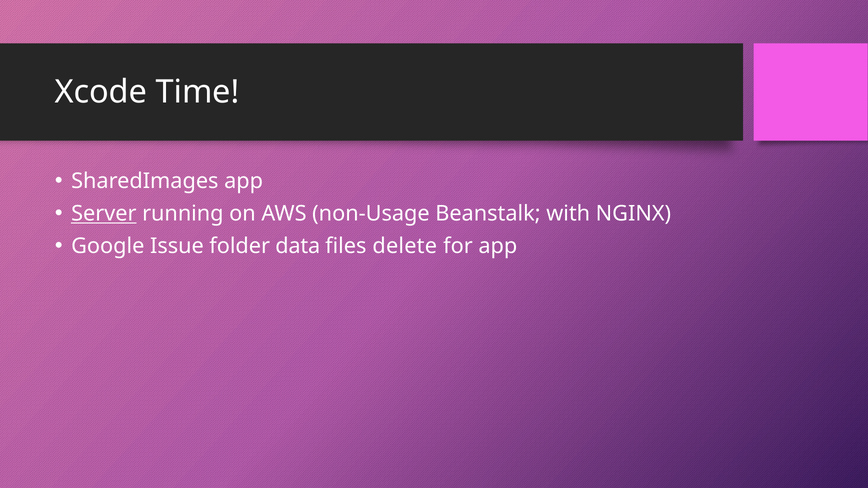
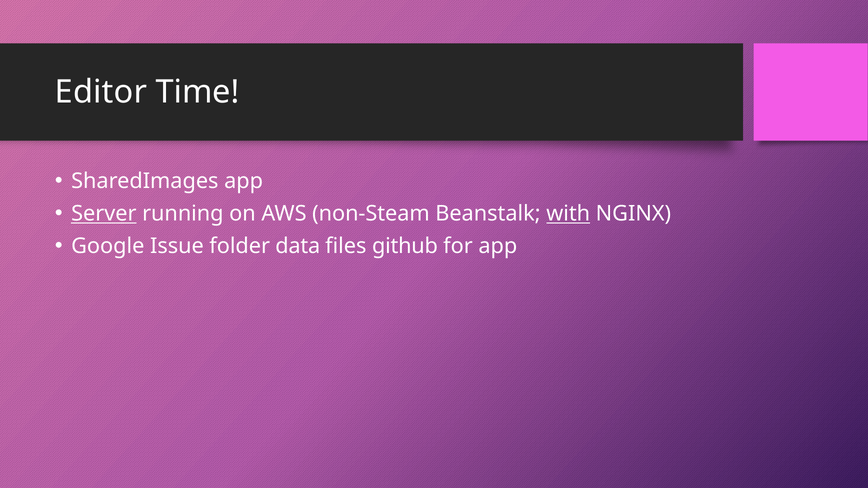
Xcode: Xcode -> Editor (101, 92)
non-Usage: non-Usage -> non-Steam (371, 214)
with underline: none -> present (568, 214)
delete: delete -> github (405, 246)
